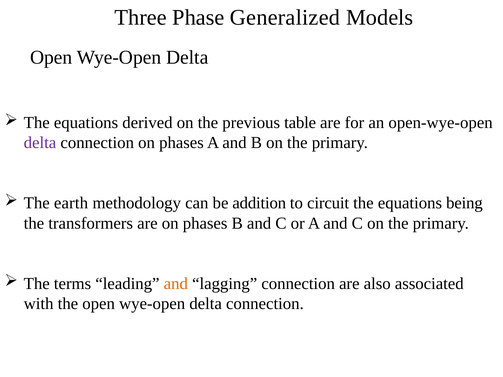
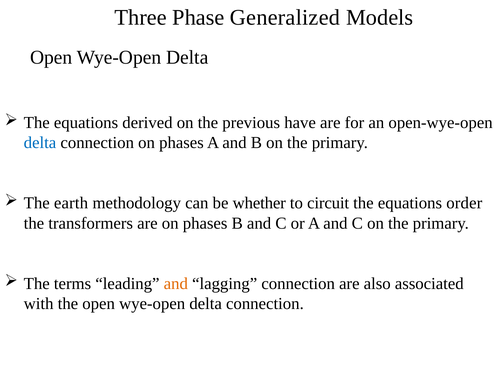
table: table -> have (300, 123)
delta colour: purple -> blue (40, 143)
addition: addition -> whether (259, 203)
being: being -> order (464, 203)
